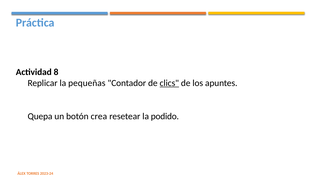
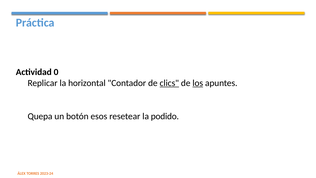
8: 8 -> 0 (56, 72)
pequeñas: pequeñas -> horizontal (87, 83)
los underline: none -> present (198, 83)
crea: crea -> esos (99, 116)
